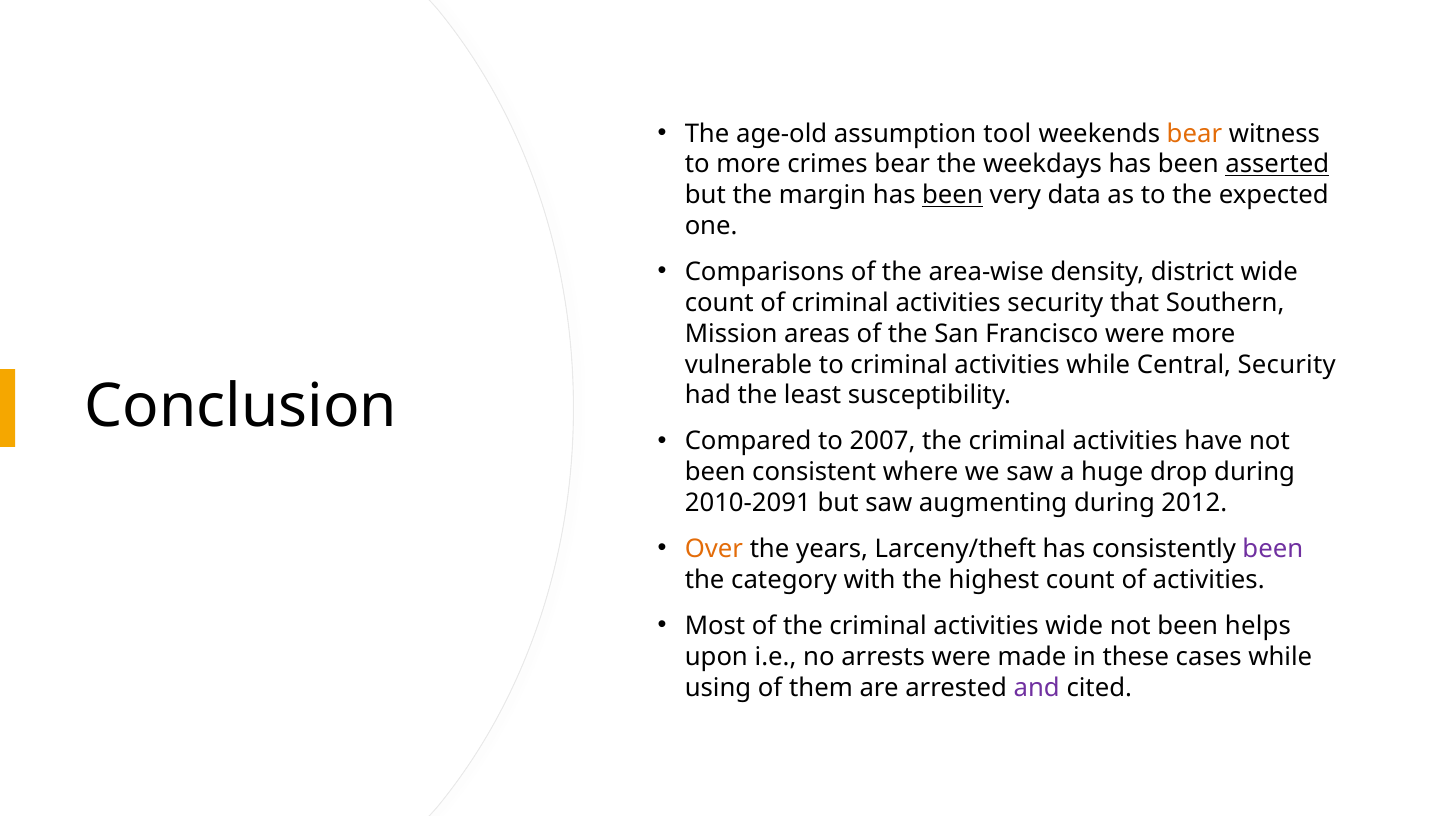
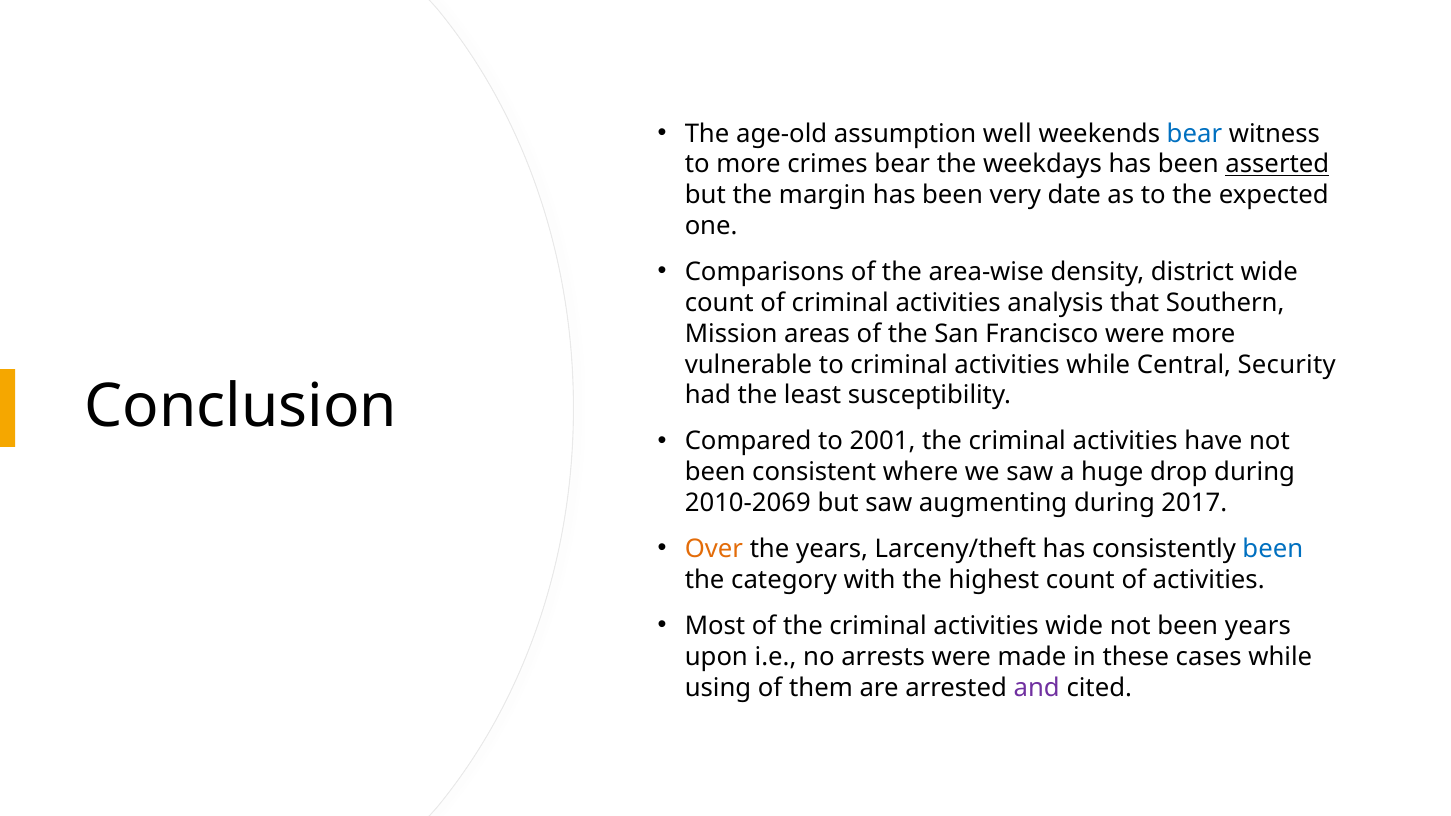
tool: tool -> well (1007, 134)
bear colour: orange -> blue (1194, 134)
been underline: present -> none (952, 195)
data: data -> date (1074, 195)
activities security: security -> analysis (1055, 303)
2007: 2007 -> 2001 (883, 442)
2010-2091: 2010-2091 -> 2010-2069 (748, 503)
2012: 2012 -> 2017 (1194, 503)
been colour: purple -> blue (1273, 549)
been helps: helps -> years (1258, 626)
